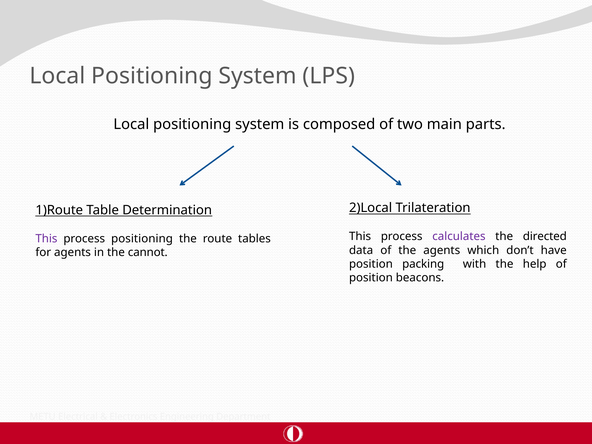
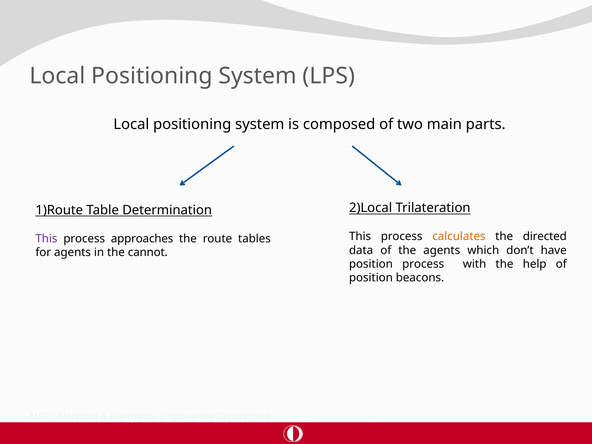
calculates colour: purple -> orange (459, 236)
process positioning: positioning -> approaches (142, 239)
position packing: packing -> process (423, 264)
